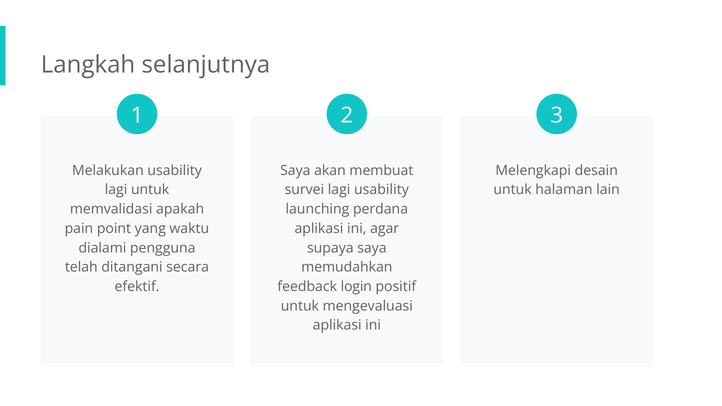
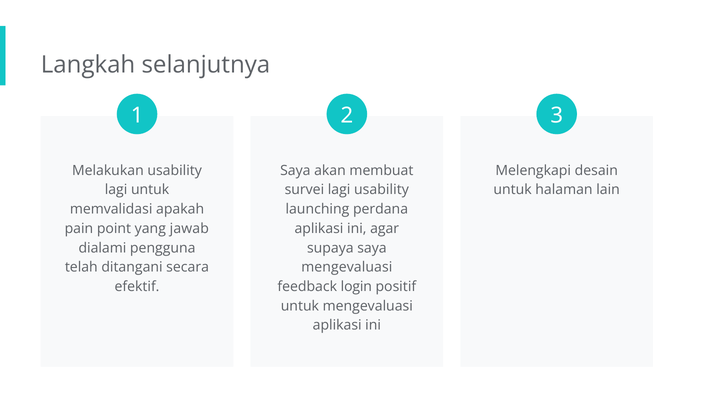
waktu: waktu -> jawab (189, 229)
memudahkan: memudahkan -> mengevaluasi (347, 267)
